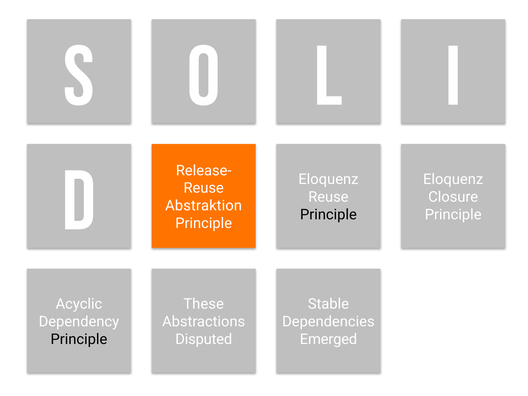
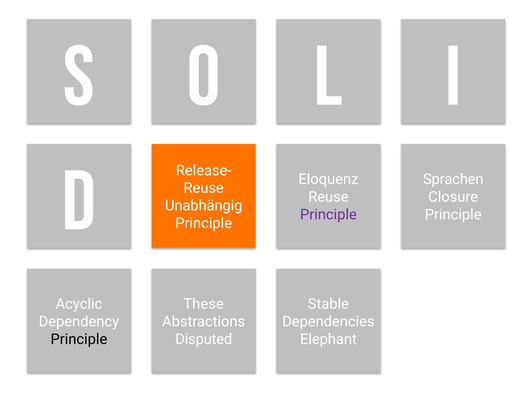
D Eloquenz: Eloquenz -> Sprachen (453, 179)
Abstraktion: Abstraktion -> Unabhängig (204, 206)
Principle colour: black -> purple (328, 215)
Emerged: Emerged -> Elephant (328, 339)
